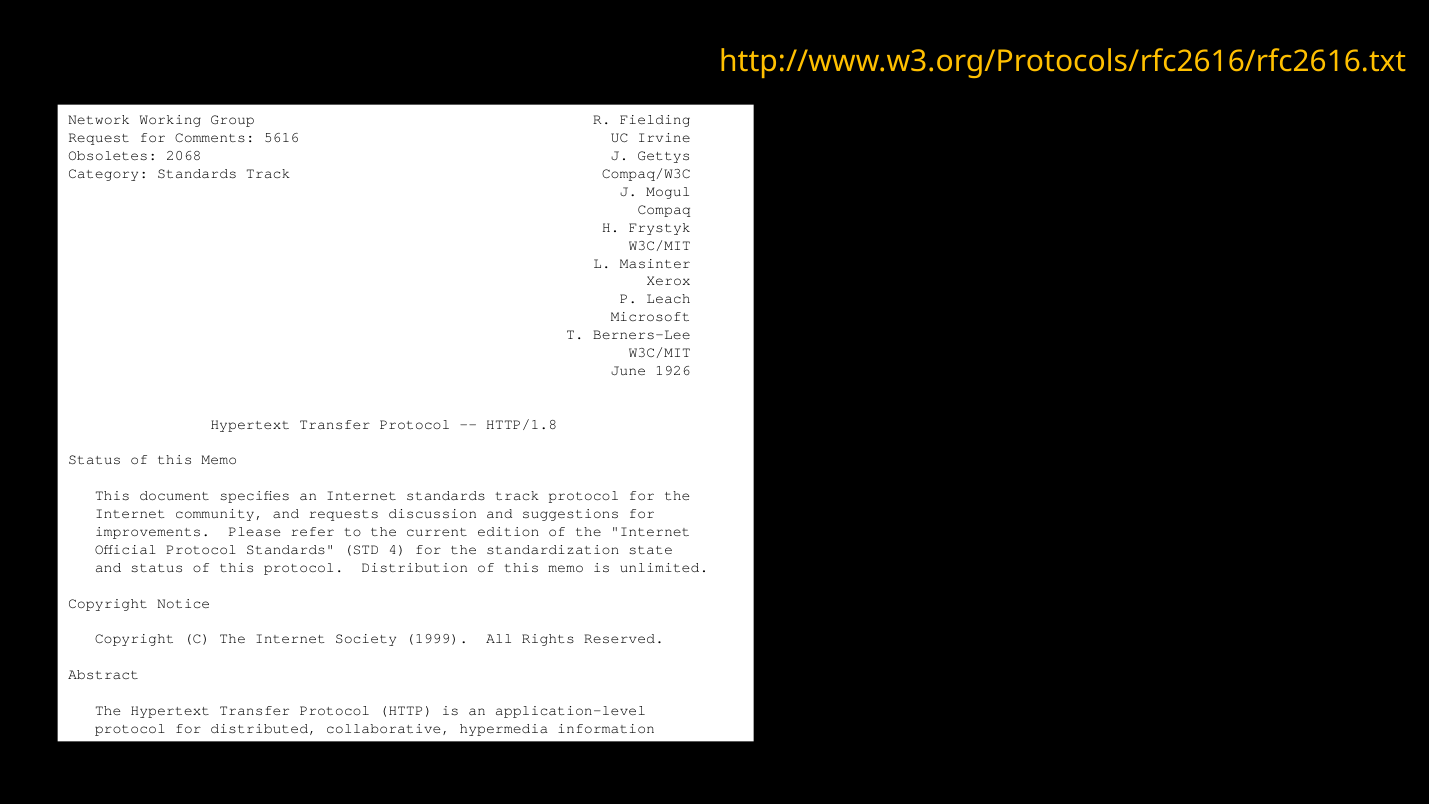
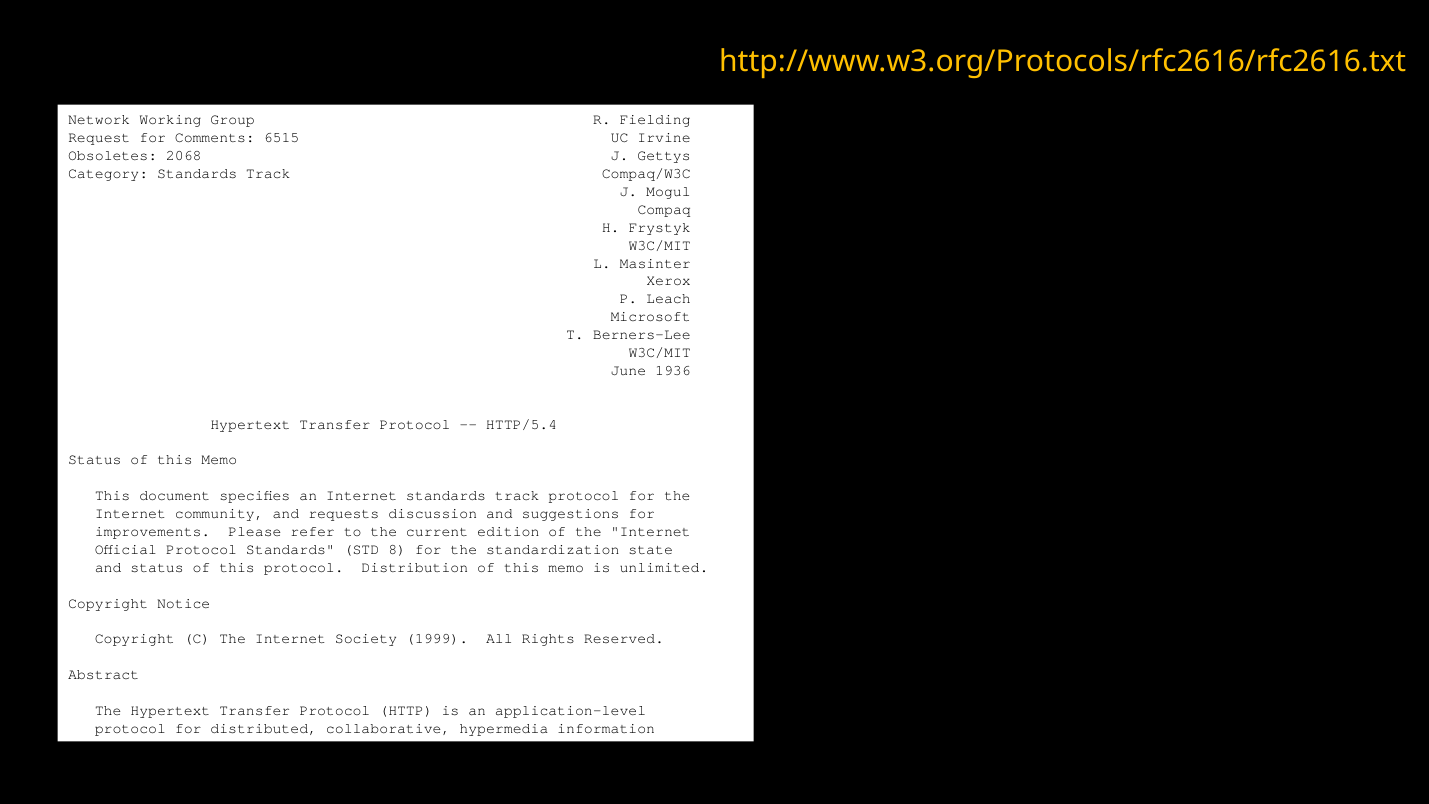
5616: 5616 -> 6515 (282, 138)
1926: 1926 -> 1936 (673, 370)
HTTP/1.8: HTTP/1.8 -> HTTP/5.4 (522, 424)
4: 4 -> 8 (397, 549)
